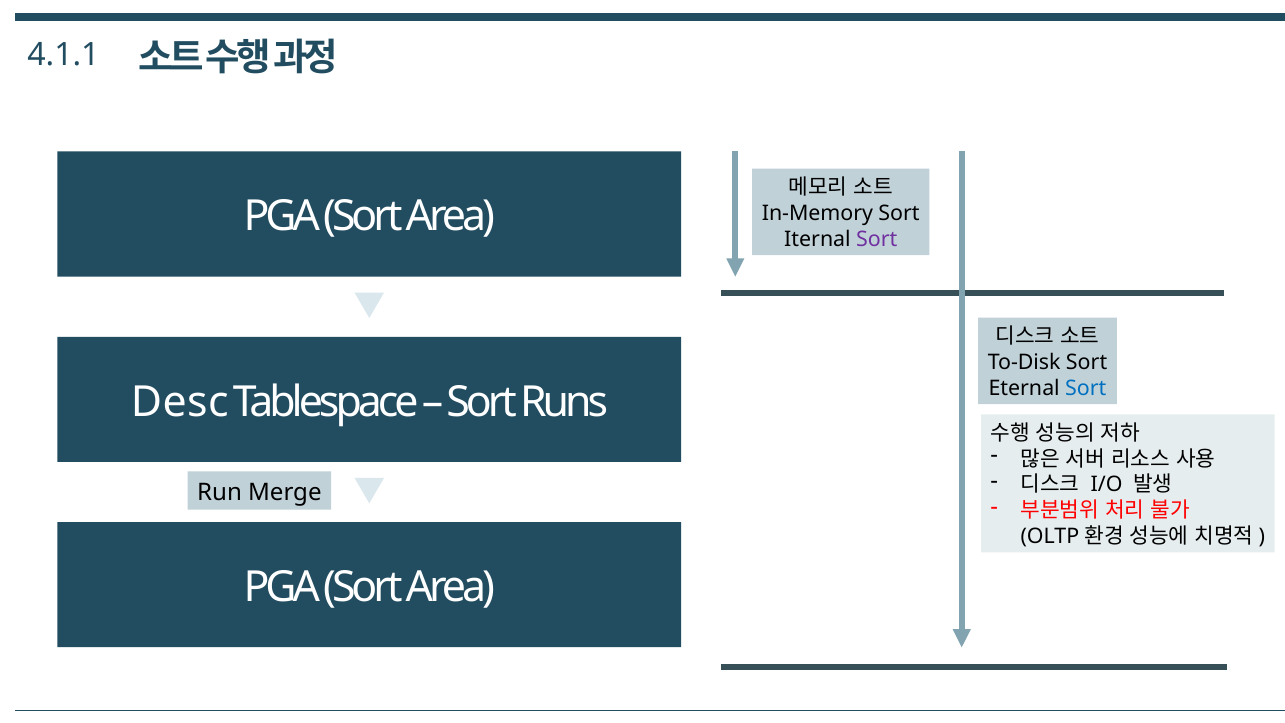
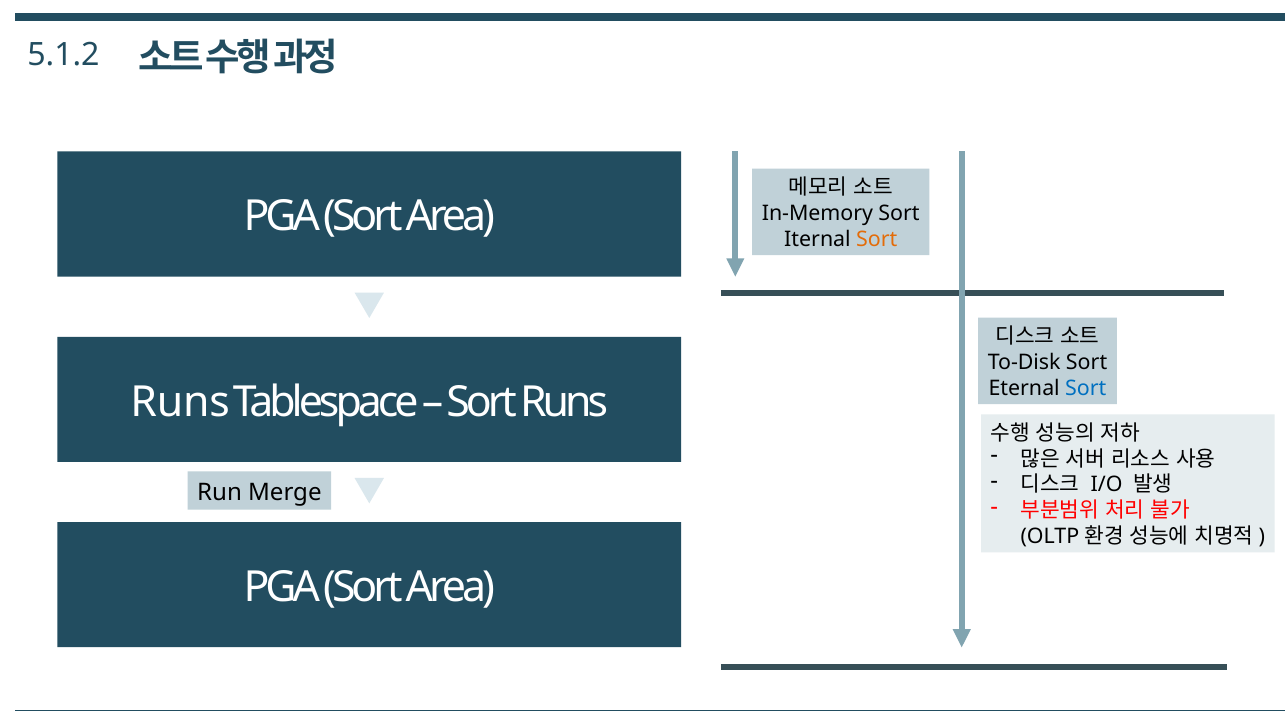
4.1.1: 4.1.1 -> 5.1.2 (63, 55)
Sort colour: purple -> orange (877, 239)
Desc: Desc -> Runs (180, 402)
